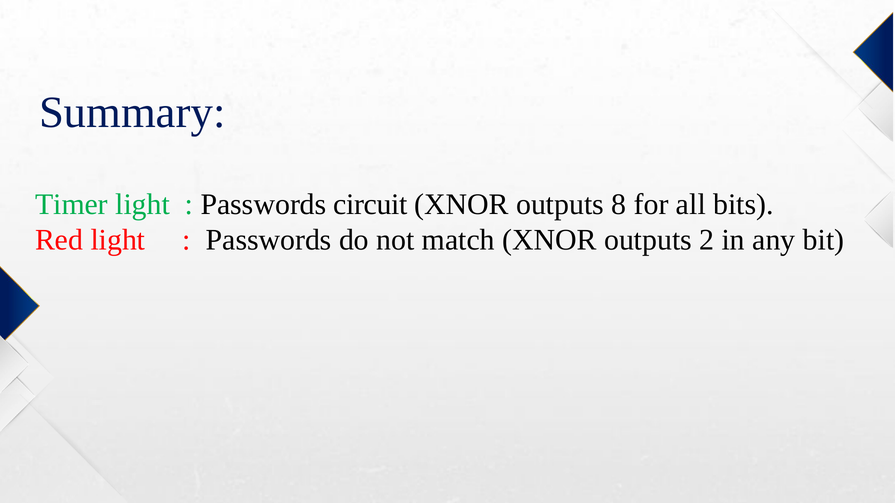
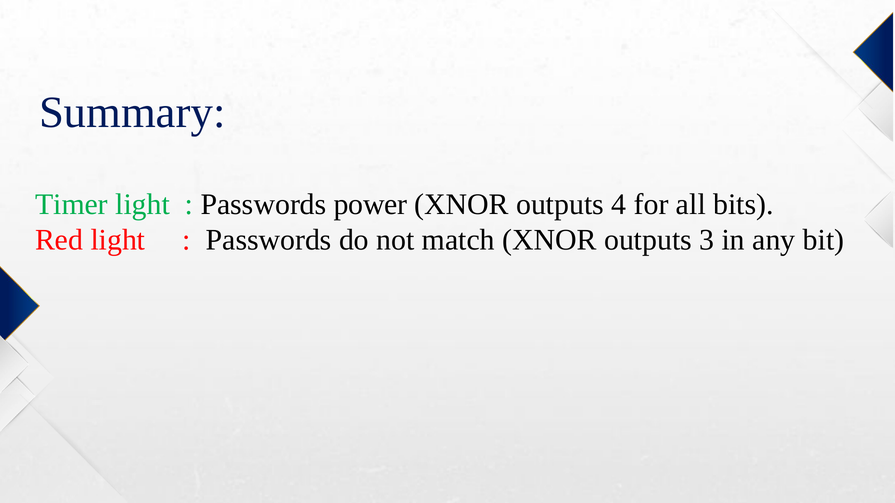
circuit: circuit -> power (371, 205)
8: 8 -> 4 (619, 205)
2: 2 -> 3 (707, 240)
